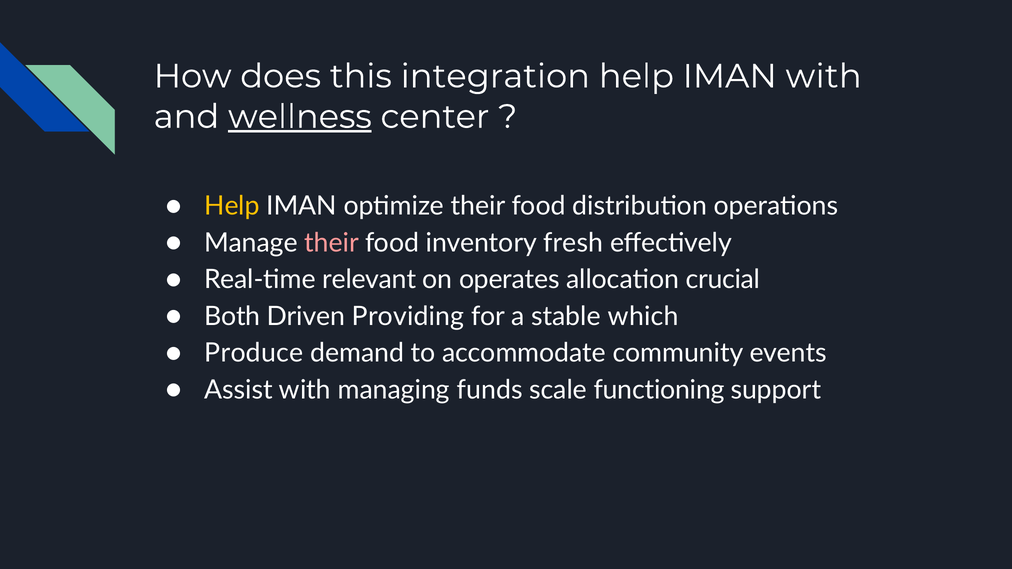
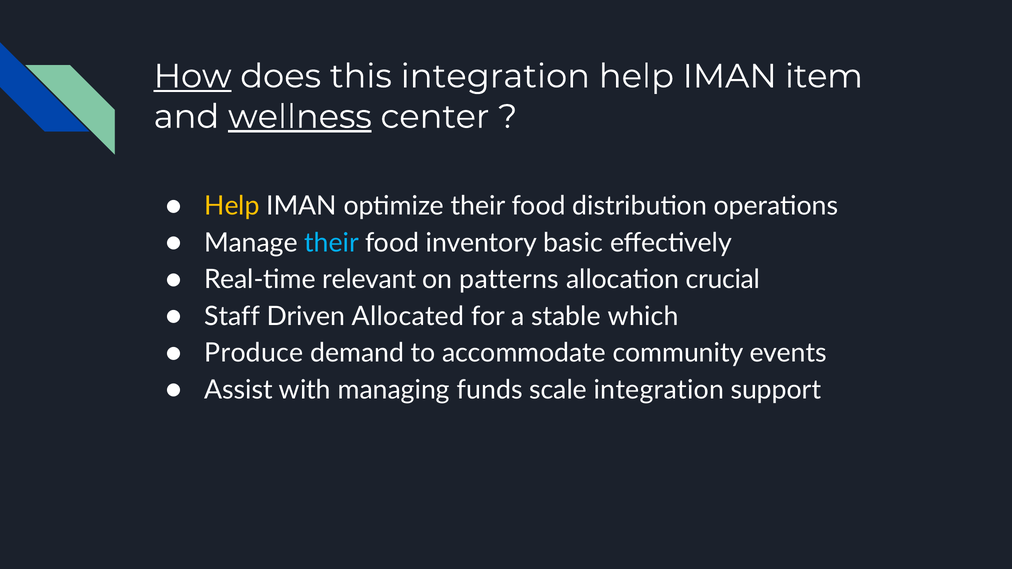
How underline: none -> present (193, 76)
IMAN with: with -> item (824, 76)
their colour: pink -> light blue (332, 243)
fresh: fresh -> basic (573, 243)
operates: operates -> patterns (509, 280)
Both: Both -> Staff (232, 317)
Providing: Providing -> Allocated (408, 317)
scale functioning: functioning -> integration (659, 390)
